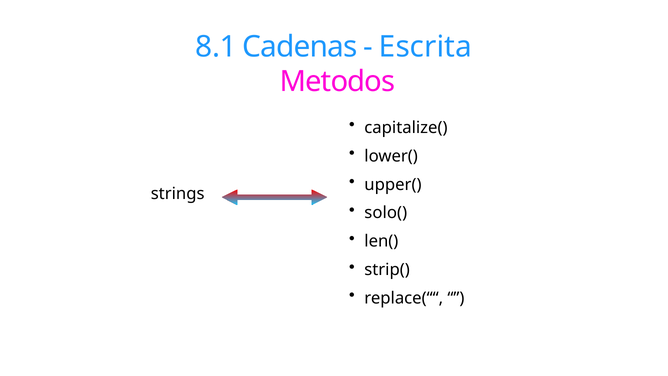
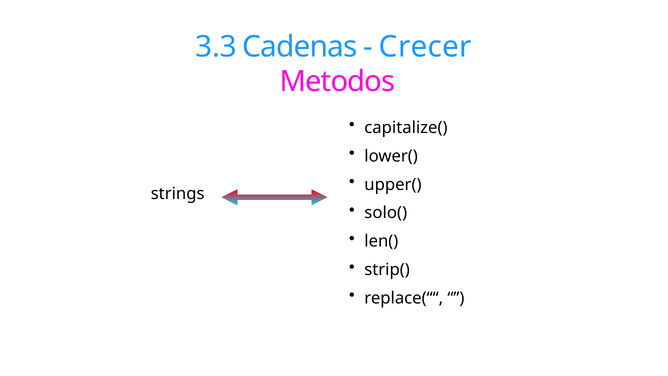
8.1: 8.1 -> 3.3 (216, 47)
Escrita: Escrita -> Crecer (425, 47)
